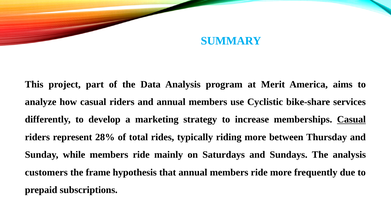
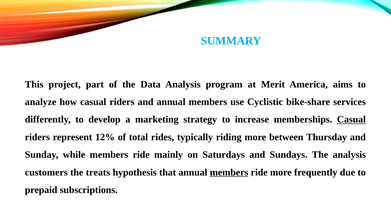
28%: 28% -> 12% (105, 137)
frame: frame -> treats (98, 172)
members underline: none -> present (229, 172)
